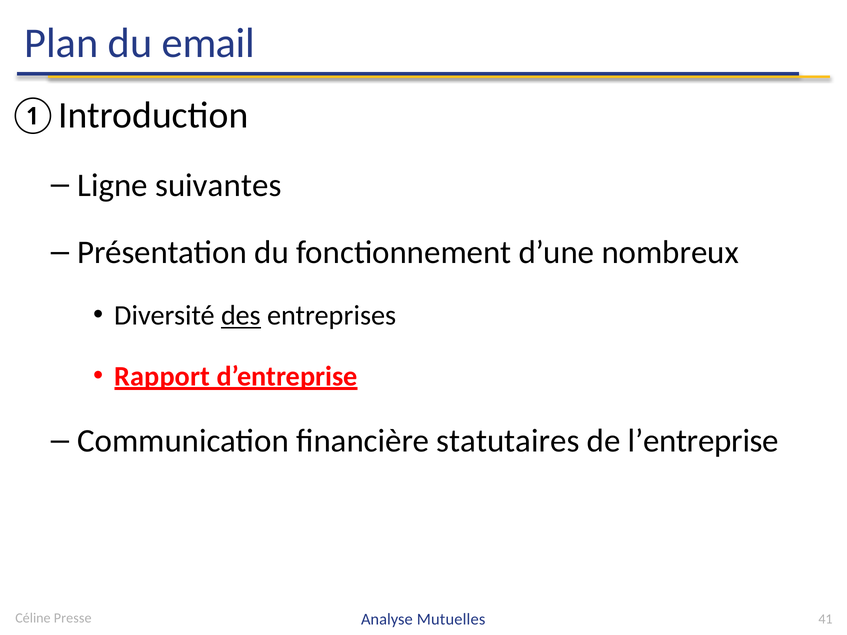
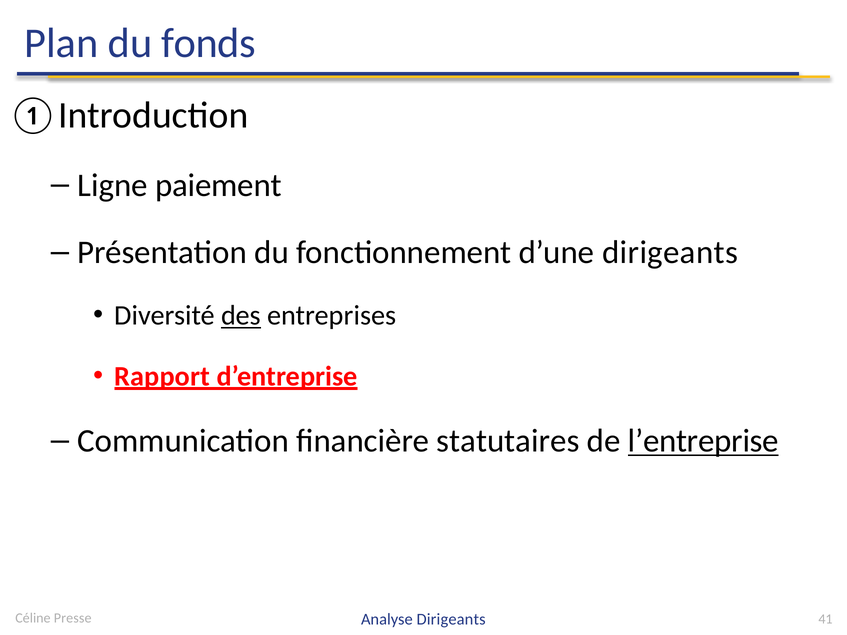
email: email -> fonds (208, 43)
suivantes: suivantes -> paiement (218, 185)
d’une nombreux: nombreux -> dirigeants (670, 253)
l’entreprise underline: none -> present (703, 441)
Analyse Mutuelles: Mutuelles -> Dirigeants (451, 620)
